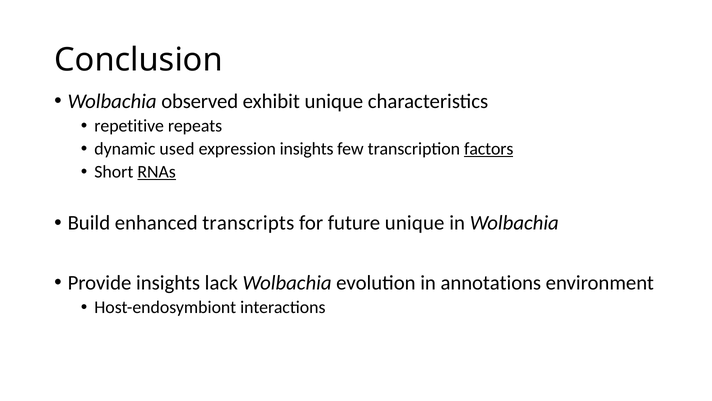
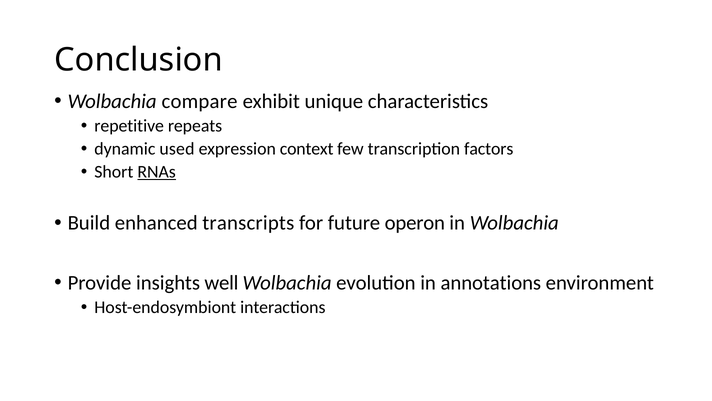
observed: observed -> compare (200, 101)
expression insights: insights -> context (307, 149)
factors underline: present -> none (489, 149)
future unique: unique -> operon (415, 223)
lack: lack -> well (221, 283)
